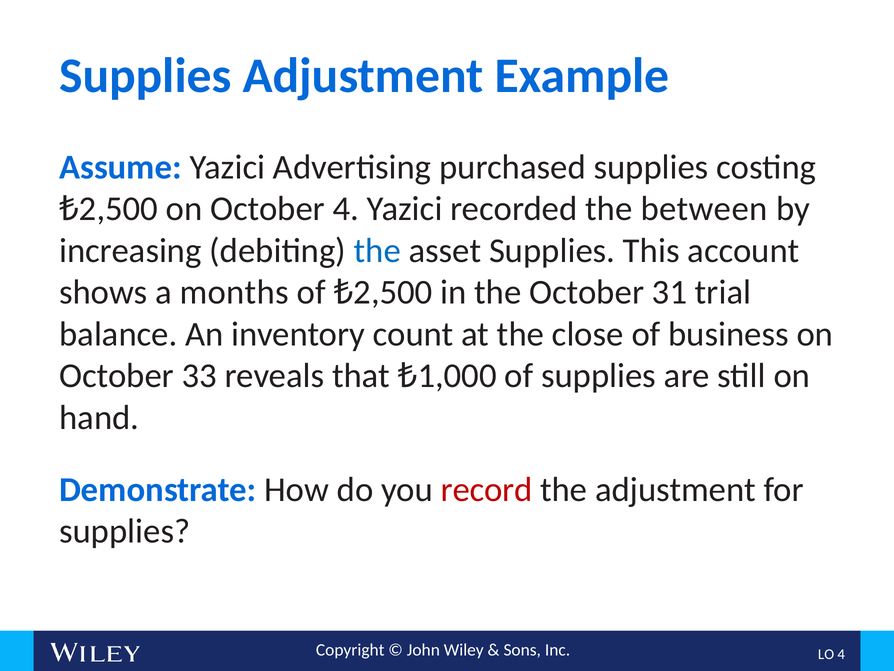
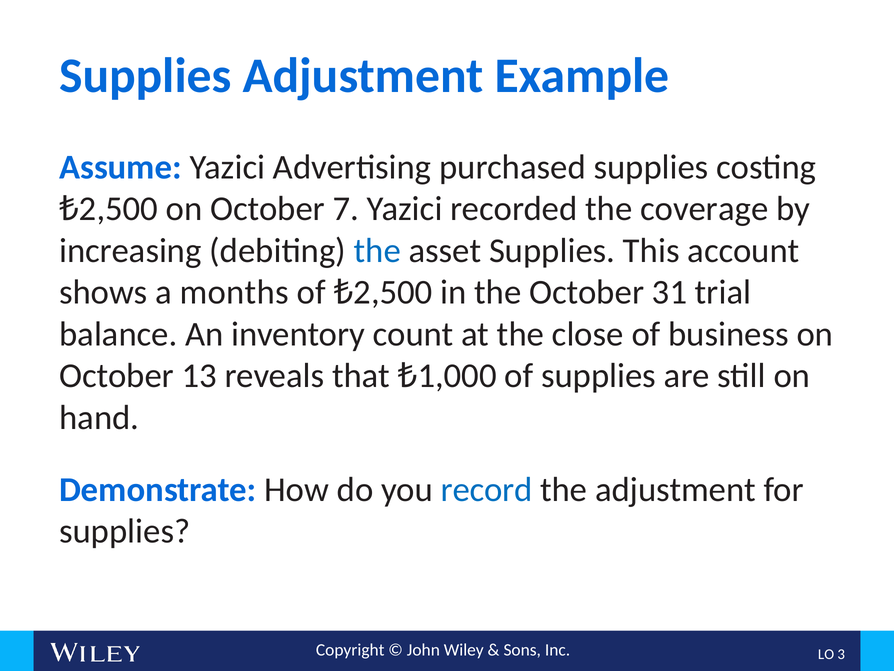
October 4: 4 -> 7 (346, 209)
between: between -> coverage (704, 209)
33: 33 -> 13 (199, 376)
record colour: red -> blue (487, 489)
O 4: 4 -> 3 (841, 654)
